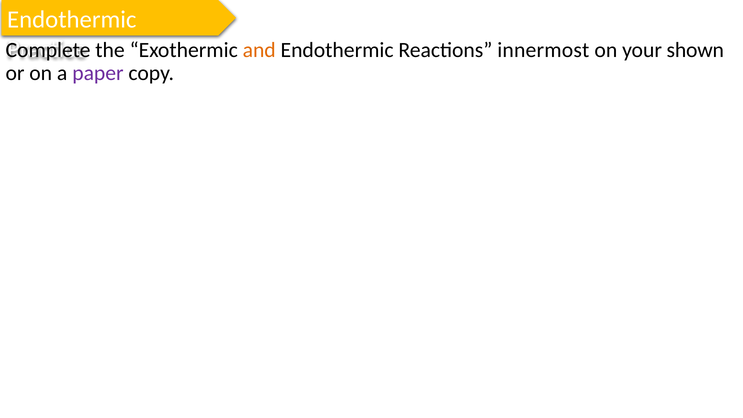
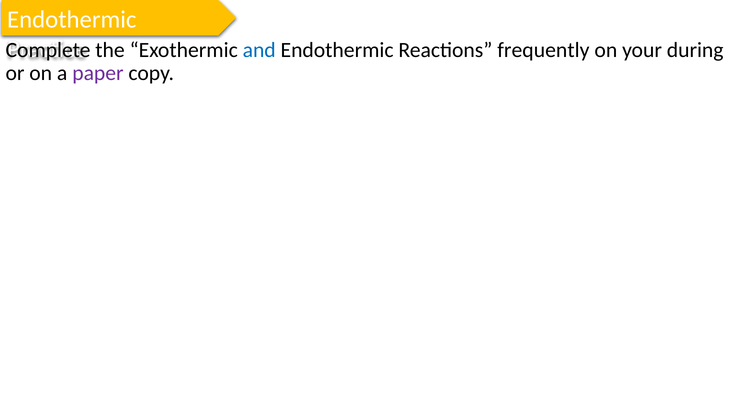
and colour: orange -> blue (259, 50)
innermost: innermost -> frequently (543, 50)
shown: shown -> during (695, 50)
